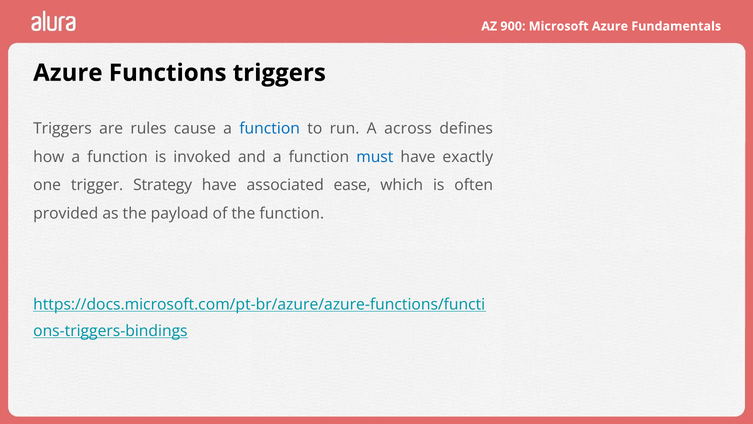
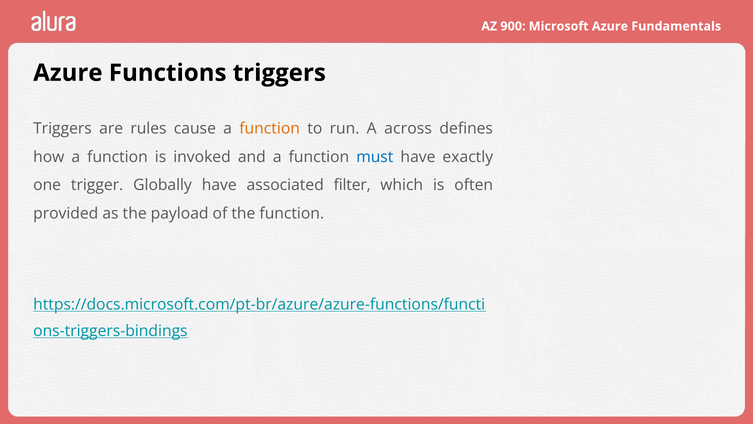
function colour: blue -> orange (270, 129)
Strategy: Strategy -> Globally (163, 185)
ease: ease -> filter (352, 185)
